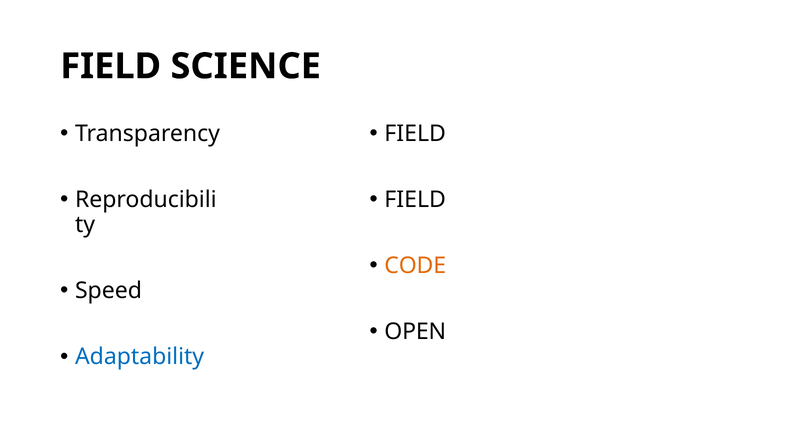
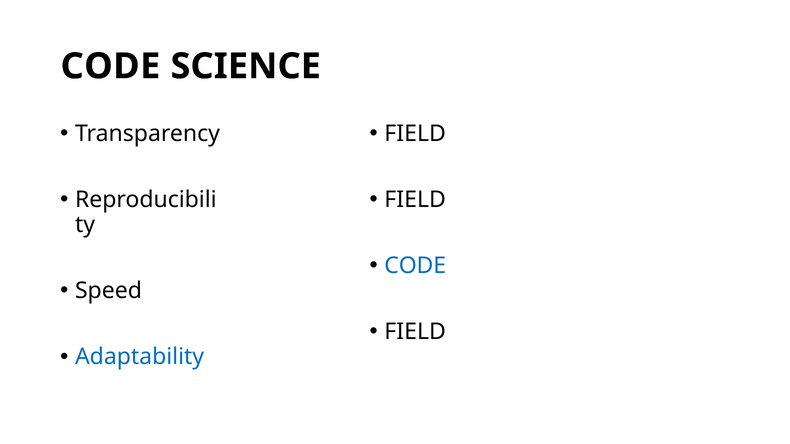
FIELD: FIELD -> CODE (110, 66)
CODE colour: orange -> blue (415, 266)
OPEN: OPEN -> FIELD (415, 332)
